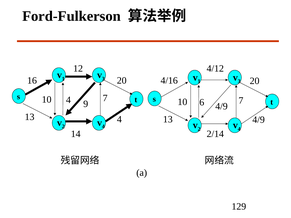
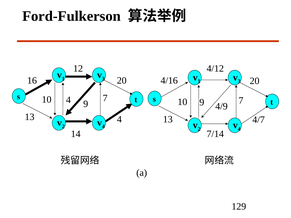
10 6: 6 -> 9 (202, 102)
4/9: 4/9 -> 4/7 (259, 120)
2/14: 2/14 -> 7/14 (215, 134)
